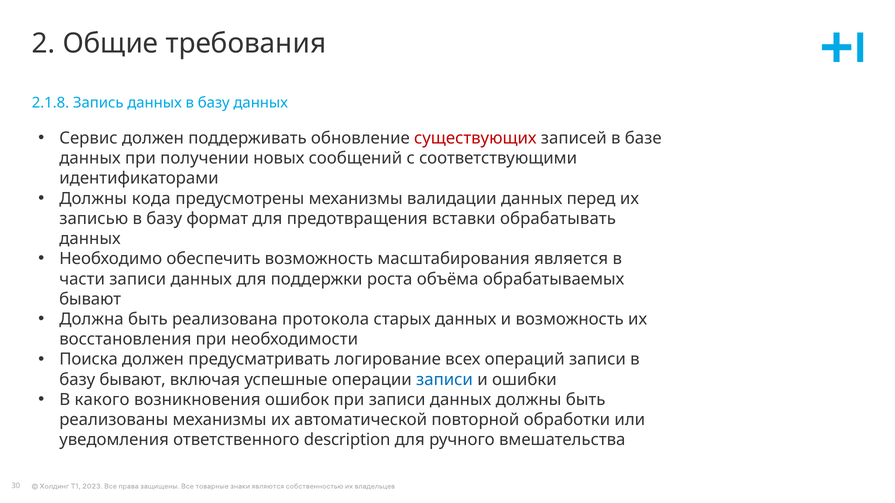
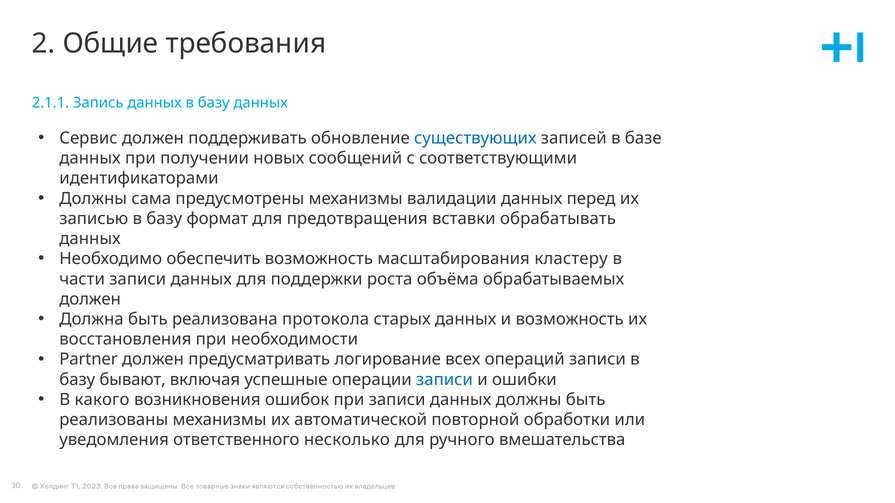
2.1.8: 2.1.8 -> 2.1.1 (50, 103)
существующих colour: red -> blue (475, 138)
кода: кода -> сама (151, 199)
является: является -> кластеру (571, 259)
бывают: бывают -> должен (90, 299)
Поиска: Поиска -> Partner (89, 360)
description: description -> несколько (347, 440)
